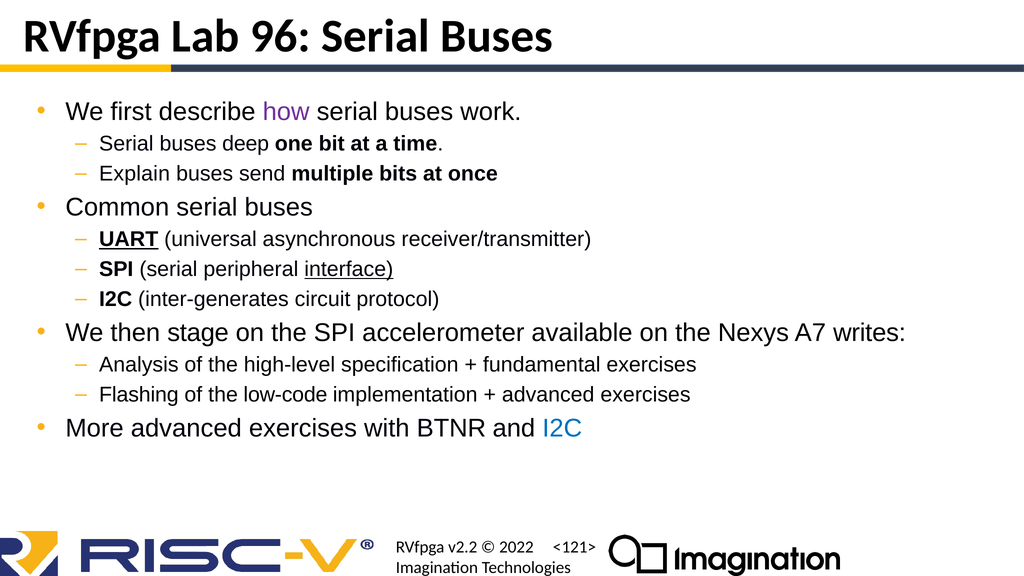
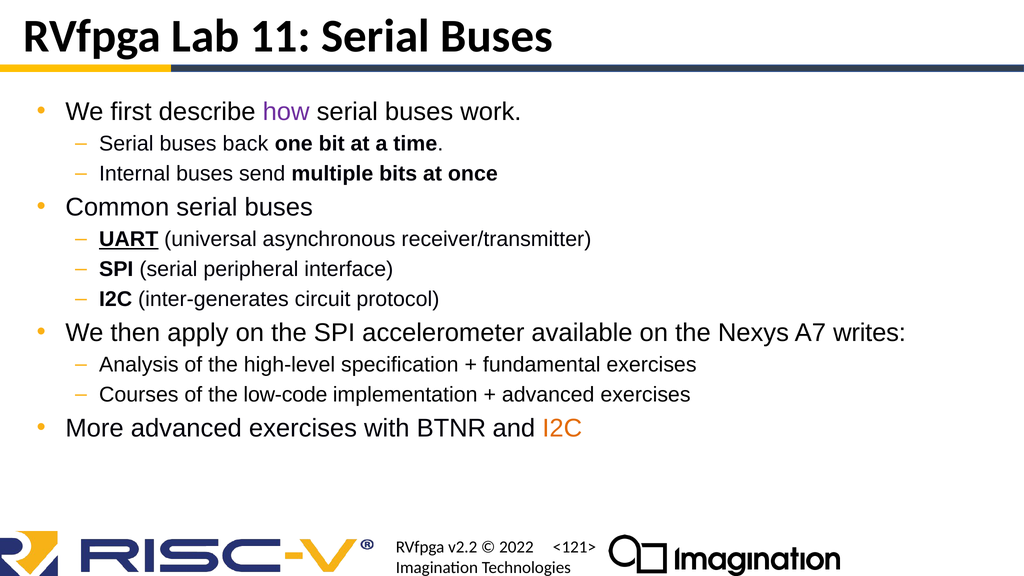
96: 96 -> 11 (280, 36)
deep: deep -> back (245, 144)
Explain: Explain -> Internal (135, 174)
interface underline: present -> none (349, 269)
stage: stage -> apply (198, 333)
Flashing: Flashing -> Courses (139, 395)
I2C colour: blue -> orange (562, 428)
